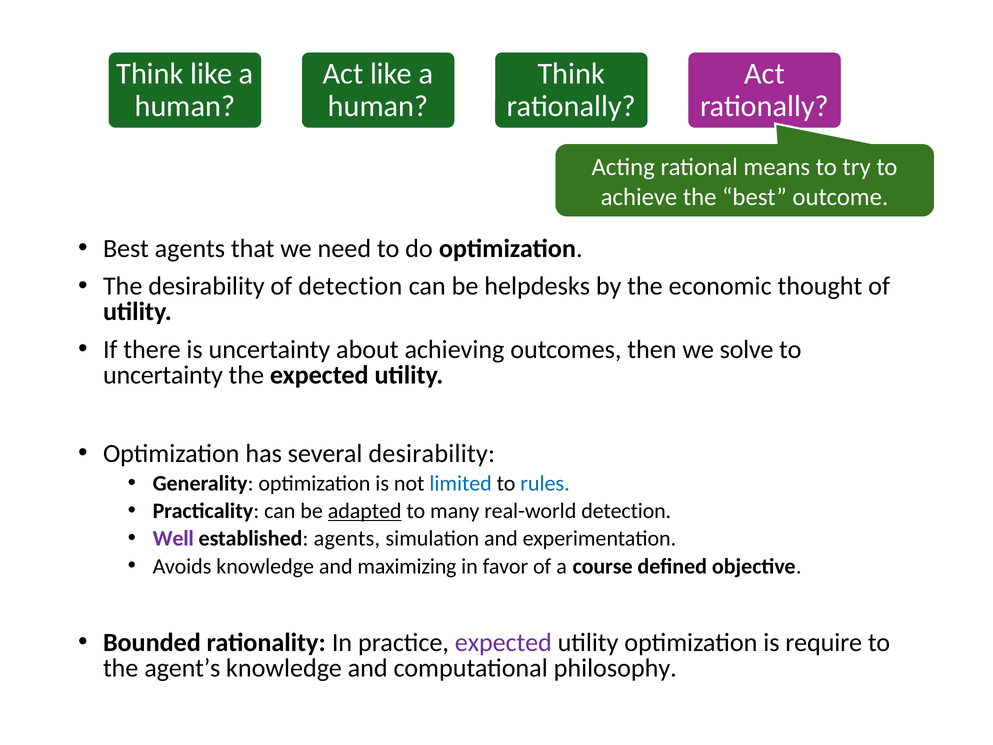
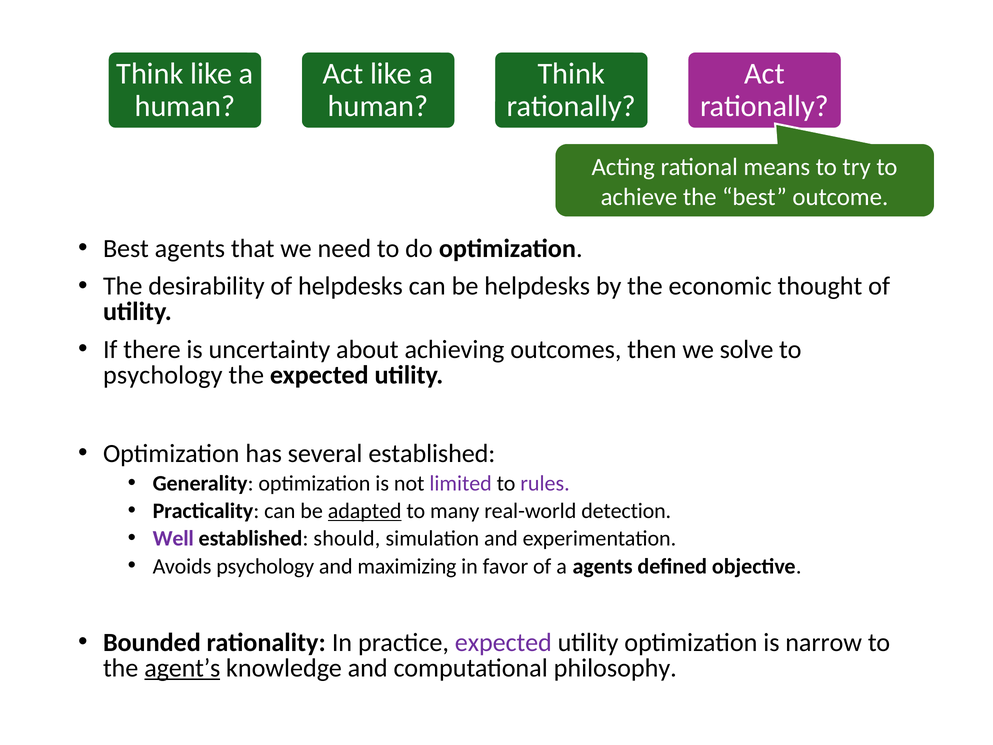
of detection: detection -> helpdesks (350, 286)
uncertainty: uncertainty -> psychology (163, 375)
several desirability: desirability -> established (432, 453)
limited colour: blue -> purple (461, 483)
rules colour: blue -> purple (545, 483)
established agents: agents -> should (347, 538)
Avoids knowledge: knowledge -> psychology (265, 566)
a course: course -> agents (603, 566)
require: require -> narrow (824, 642)
agent’s underline: none -> present (182, 668)
